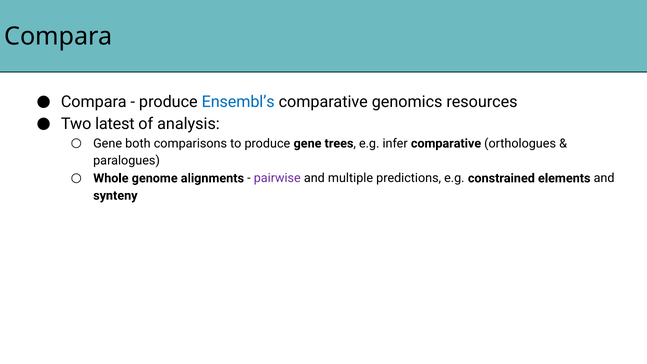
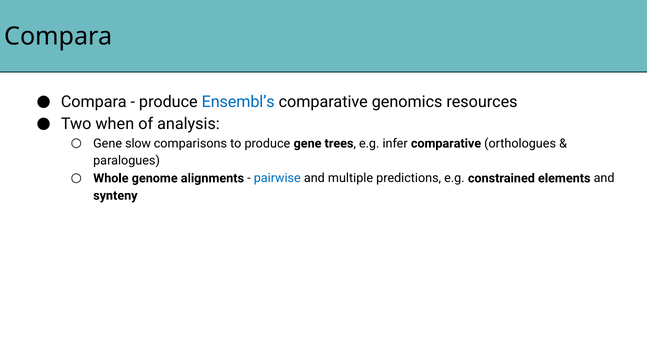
latest: latest -> when (115, 124)
both: both -> slow (138, 143)
pairwise colour: purple -> blue (277, 178)
